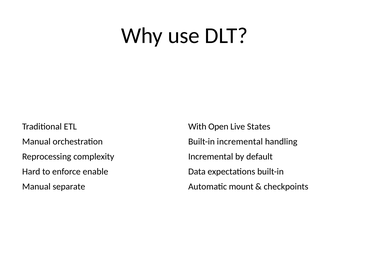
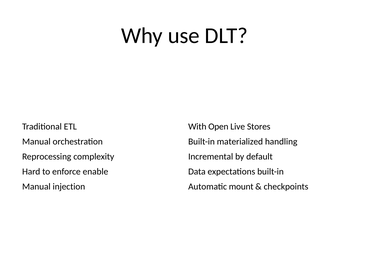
States: States -> Stores (259, 127)
Built-in incremental: incremental -> materialized (240, 142)
separate: separate -> injection (69, 186)
